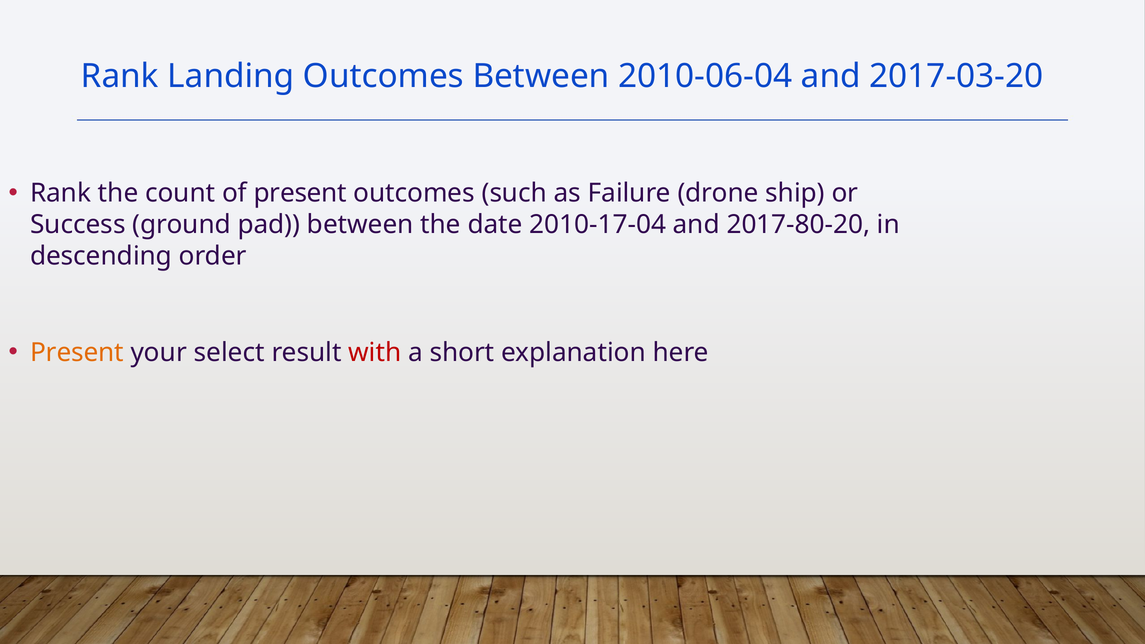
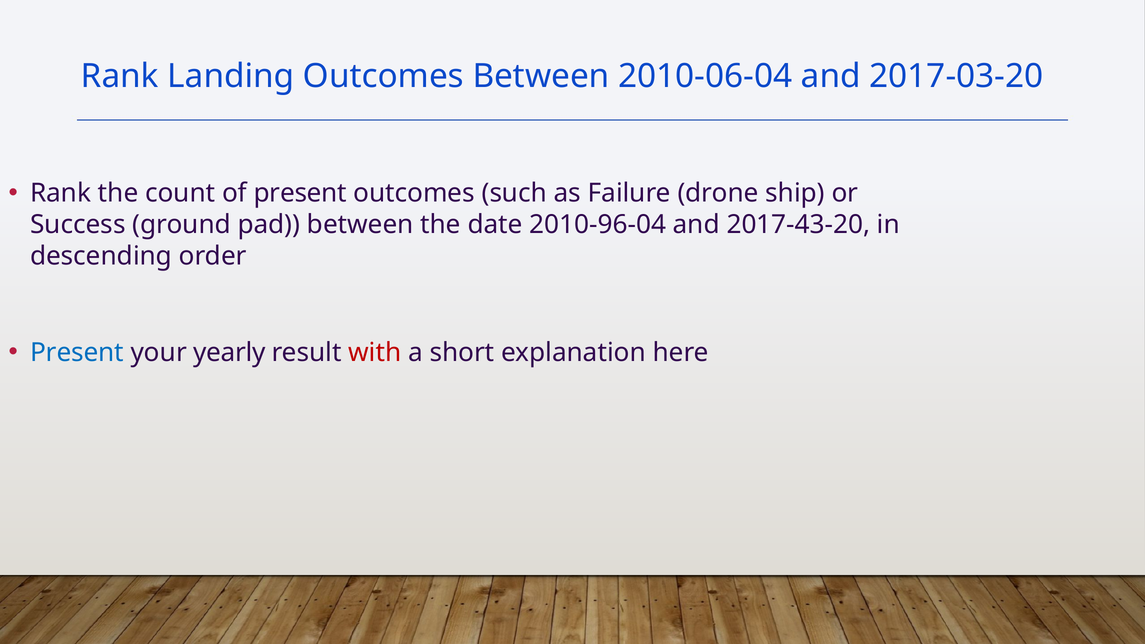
2010-17-04: 2010-17-04 -> 2010-96-04 (598, 225)
2017-80-20: 2017-80-20 -> 2017-43-20 (798, 225)
Present colour: orange -> blue (77, 353)
select: select -> yearly (229, 353)
